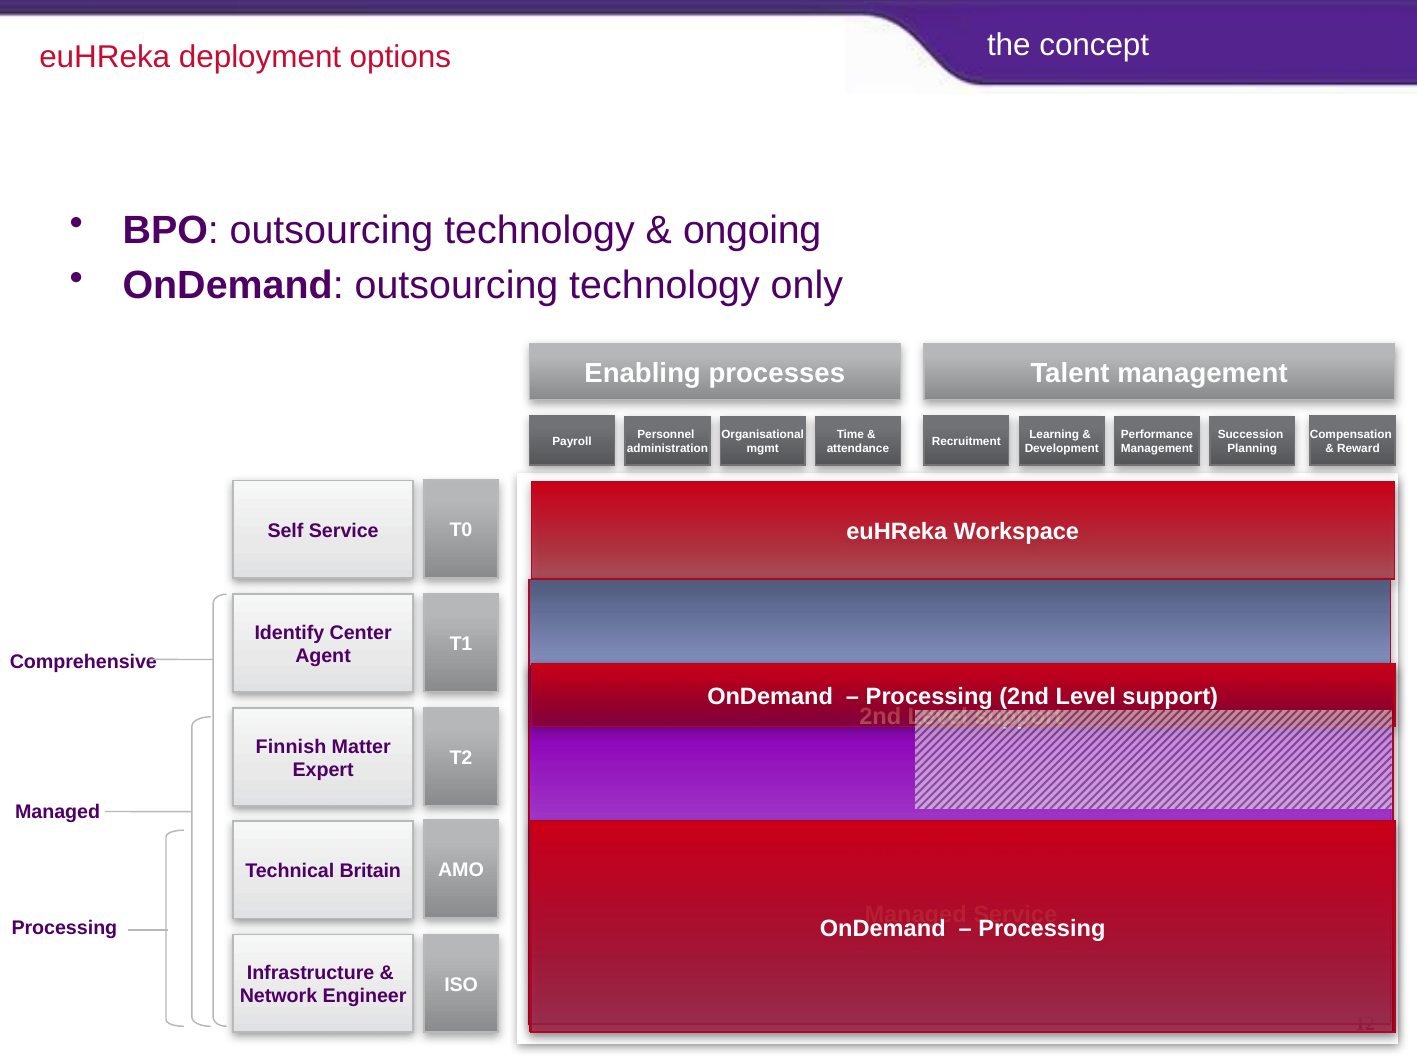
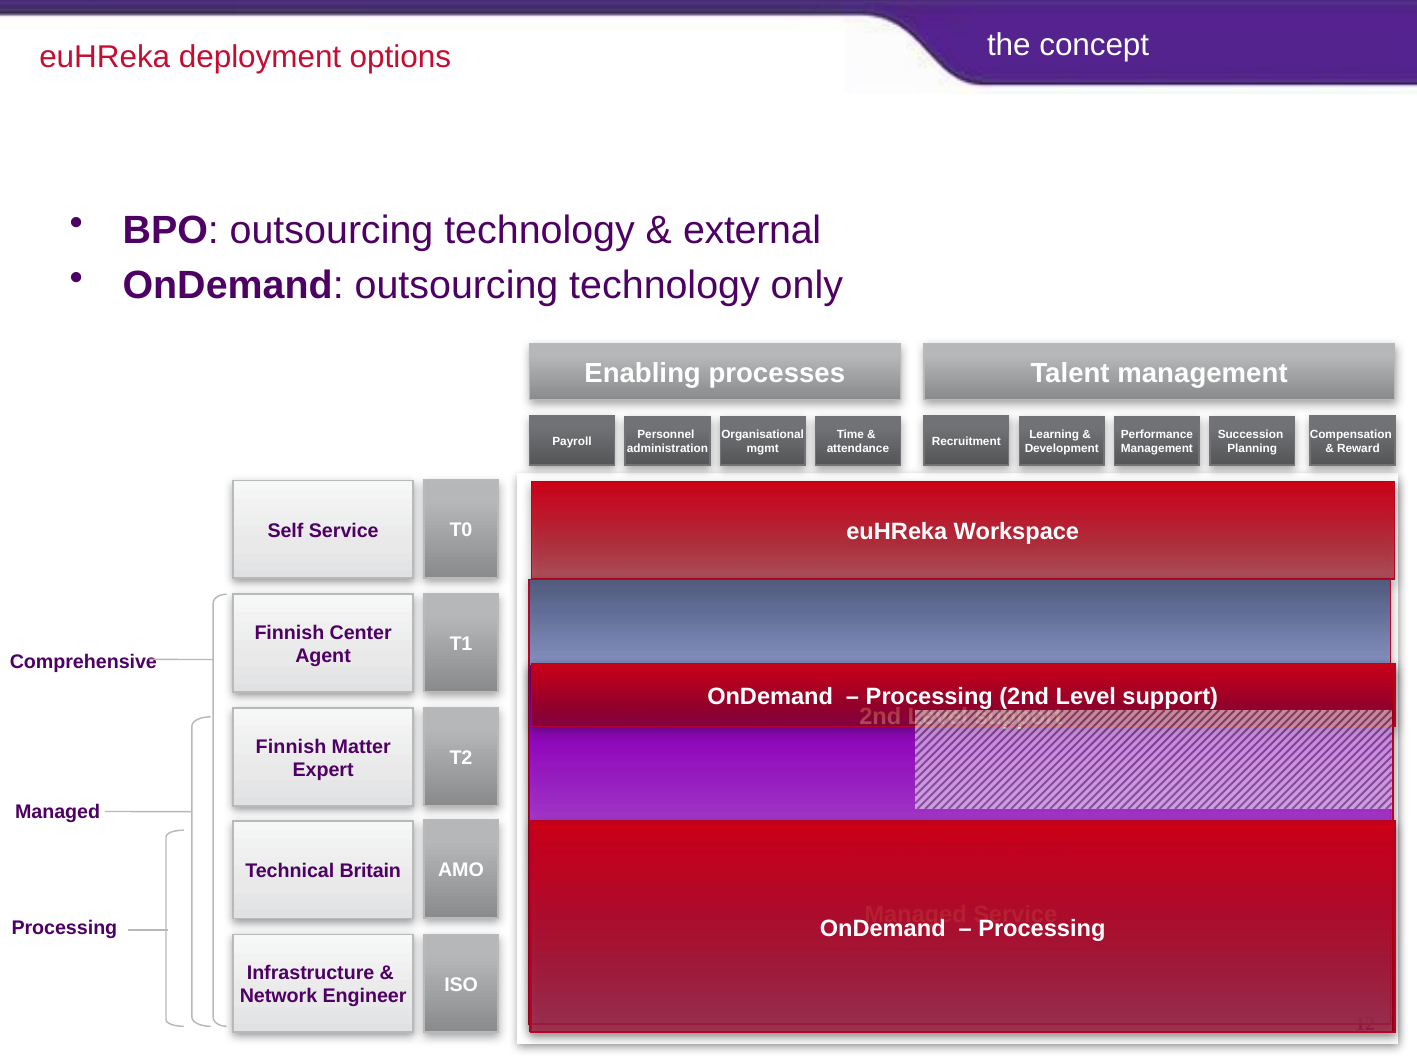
ongoing: ongoing -> external (752, 230)
Identify: Identify -> Finnish (289, 633)
